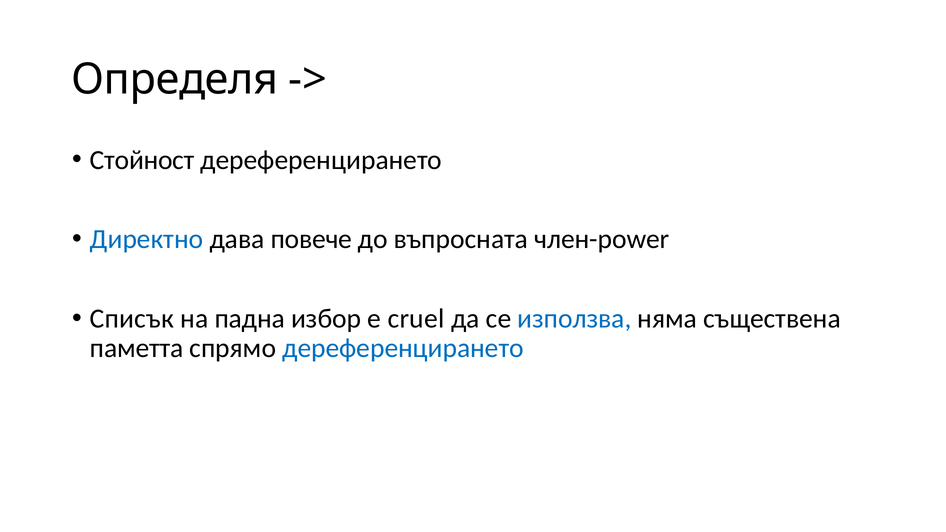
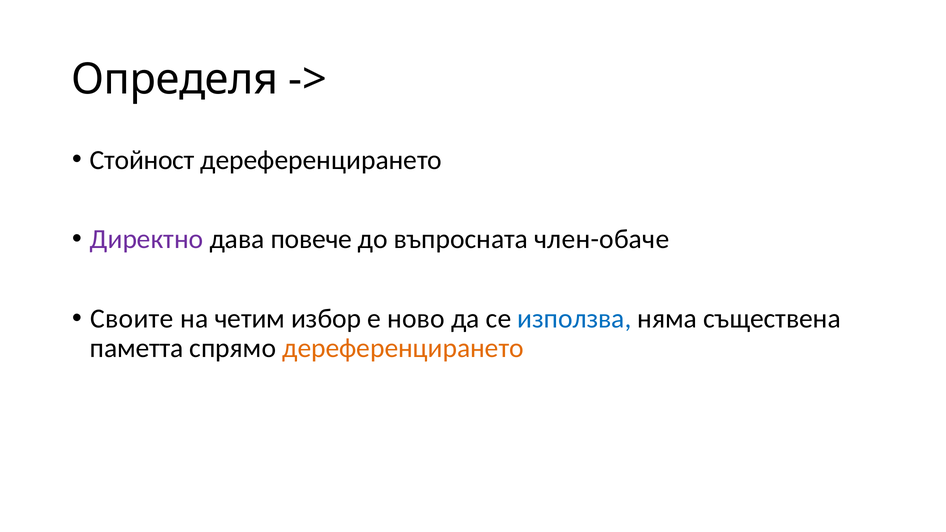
Директно colour: blue -> purple (147, 239)
член-power: член-power -> член-обаче (602, 239)
Списък: Списък -> Своите (132, 319)
падна: падна -> четим (250, 319)
cruel: cruel -> ново (416, 319)
дереференцирането colour: blue -> orange (403, 348)
